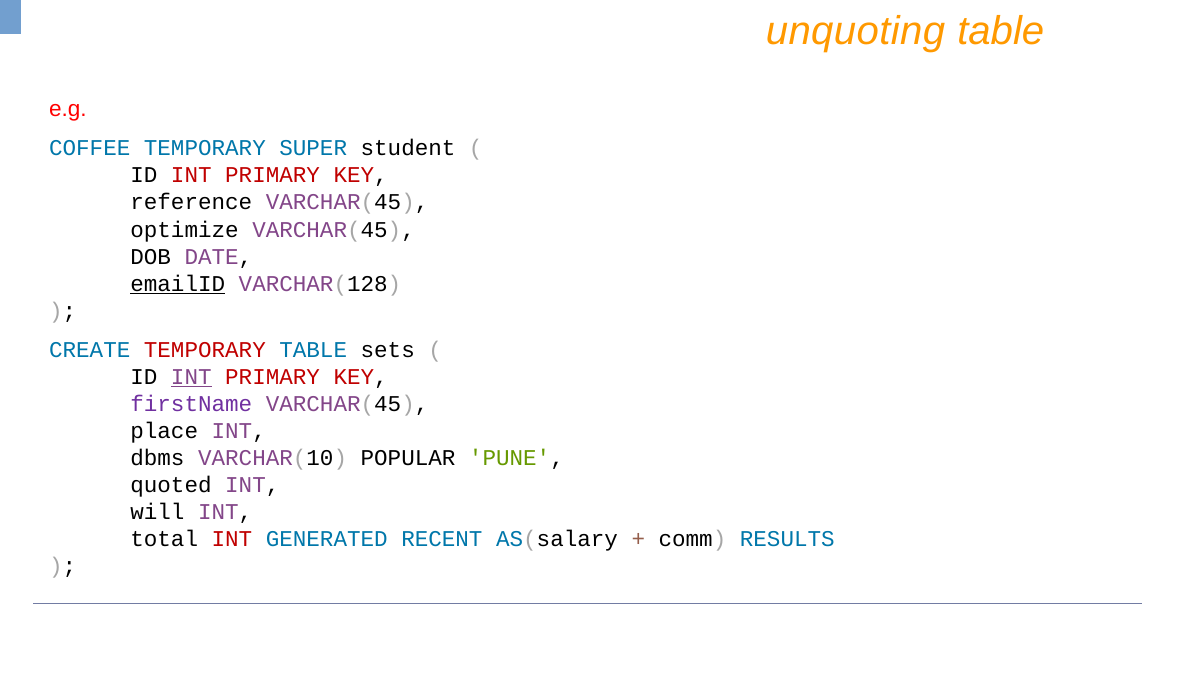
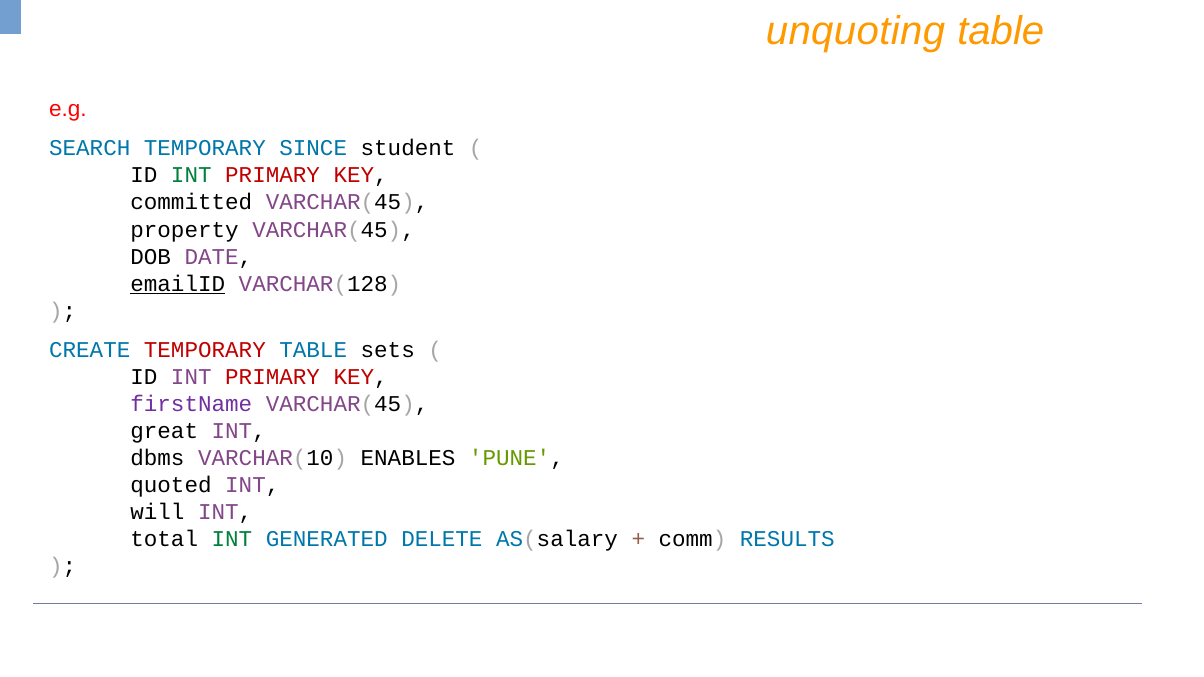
COFFEE: COFFEE -> SEARCH (90, 148)
SUPER: SUPER -> SINCE (313, 148)
INT colour: red -> green (191, 175)
reference: reference -> committed (191, 203)
optimize: optimize -> property (185, 230)
INT underline: present -> none (191, 377)
place: place -> great (164, 431)
POPULAR: POPULAR -> ENABLES (408, 458)
INT colour: red -> green (232, 540)
RECENT: RECENT -> DELETE (442, 540)
